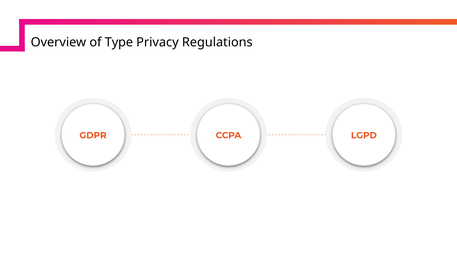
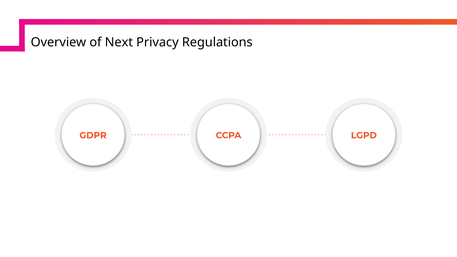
Type: Type -> Next (119, 42)
